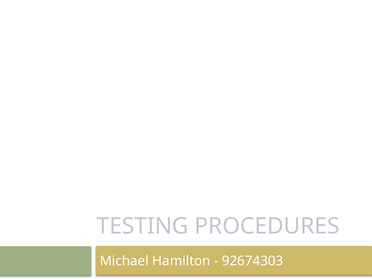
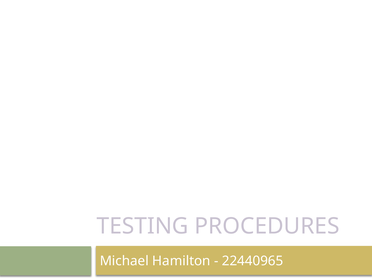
92674303: 92674303 -> 22440965 (253, 261)
